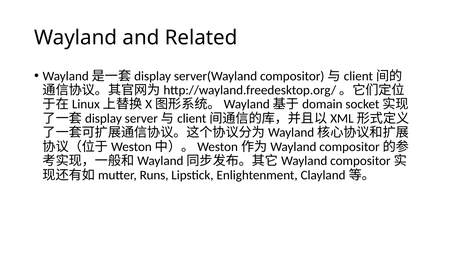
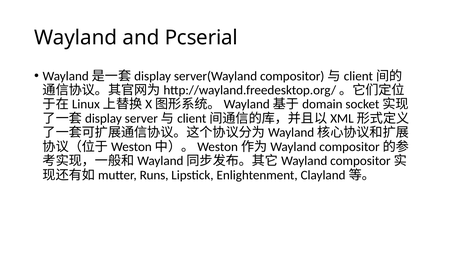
Related: Related -> Pcserial (201, 38)
